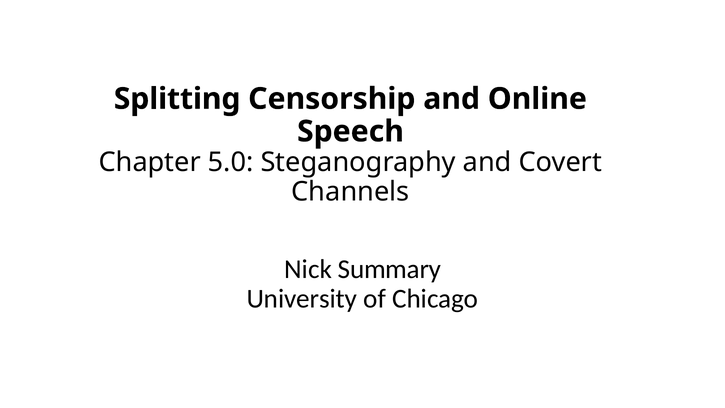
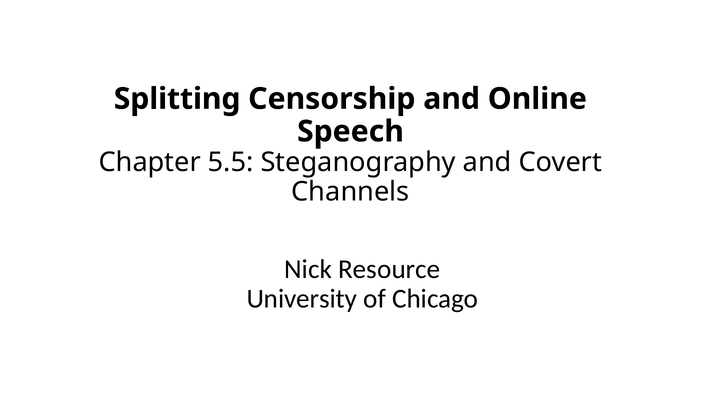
5.0: 5.0 -> 5.5 (231, 162)
Summary: Summary -> Resource (389, 269)
